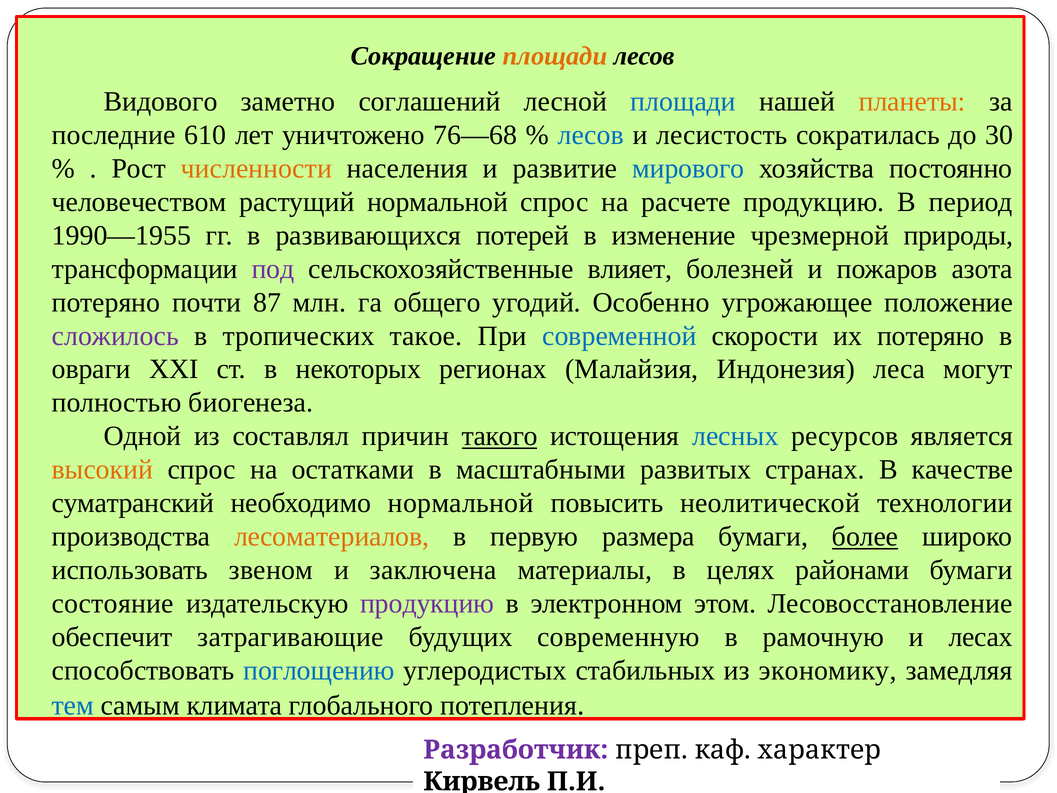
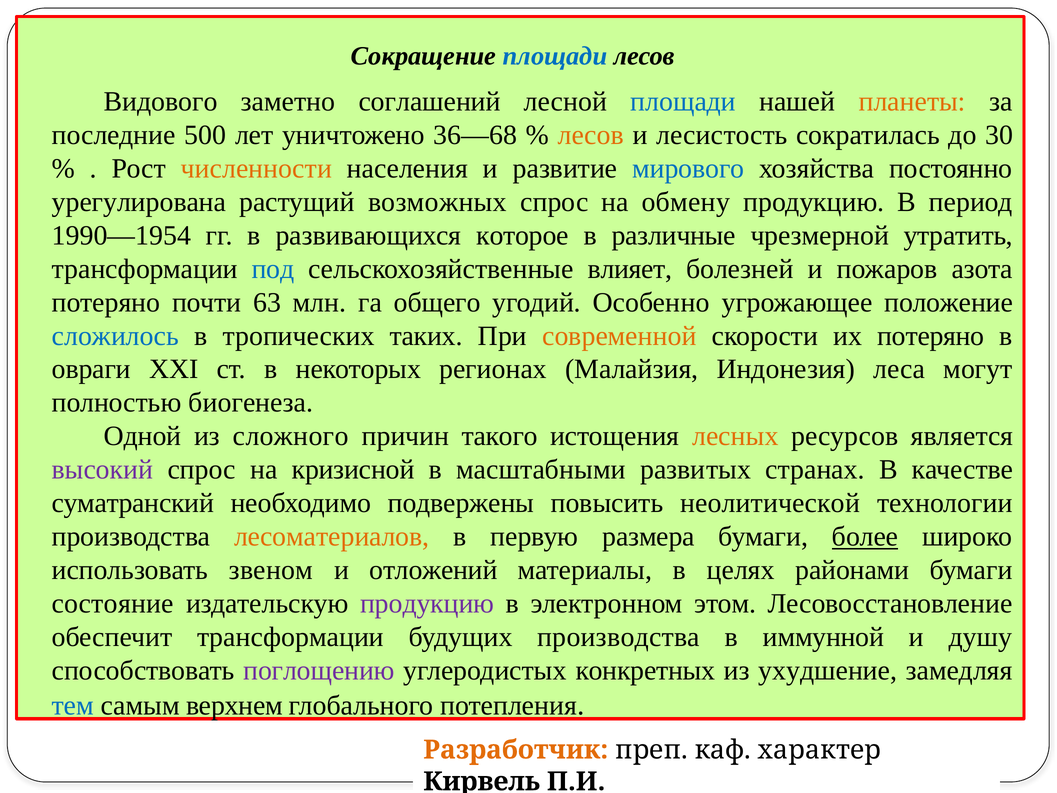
площади colour: orange -> blue (555, 56)
610: 610 -> 500 (205, 135)
76—68: 76—68 -> 36—68 (475, 135)
лесов colour: blue -> orange (591, 135)
человечеством: человечеством -> урегулирована (139, 202)
растущий нормальной: нормальной -> возможных (437, 202)
расчете: расчете -> обмену (686, 202)
1990—1955: 1990—1955 -> 1990—1954 (121, 235)
потерей: потерей -> которое (522, 235)
изменение: изменение -> различные (674, 235)
природы: природы -> утратить (958, 235)
под colour: purple -> blue (273, 269)
87: 87 -> 63 (267, 302)
сложилось colour: purple -> blue (115, 336)
такое: такое -> таких (426, 336)
современной colour: blue -> orange (619, 336)
составлял: составлял -> сложного (291, 436)
такого underline: present -> none (500, 436)
лесных colour: blue -> orange (735, 436)
высокий colour: orange -> purple (102, 470)
остатками: остатками -> кризисной (353, 470)
необходимо нормальной: нормальной -> подвержены (461, 503)
заключена: заключена -> отложений (433, 570)
обеспечит затрагивающие: затрагивающие -> трансформации (291, 637)
будущих современную: современную -> производства (619, 637)
рамочную: рамочную -> иммунной (824, 637)
лесах: лесах -> душу (981, 637)
поглощению colour: blue -> purple (319, 670)
стабильных: стабильных -> конкретных (645, 670)
экономику: экономику -> ухудшение (828, 670)
климата: климата -> верхнем (234, 705)
Разработчик colour: purple -> orange (516, 750)
